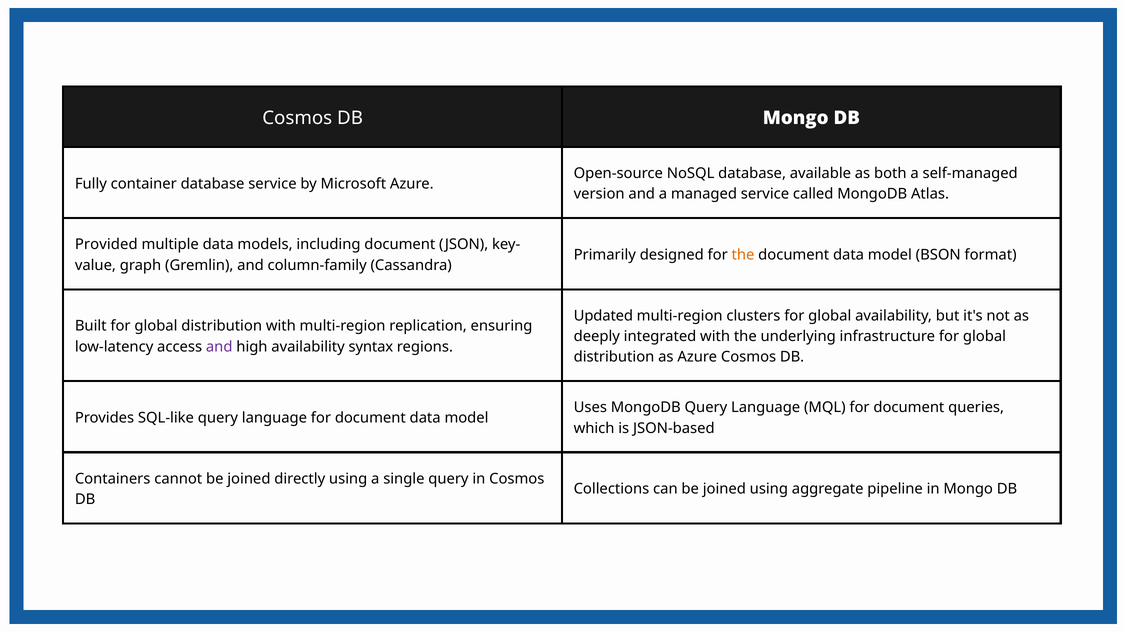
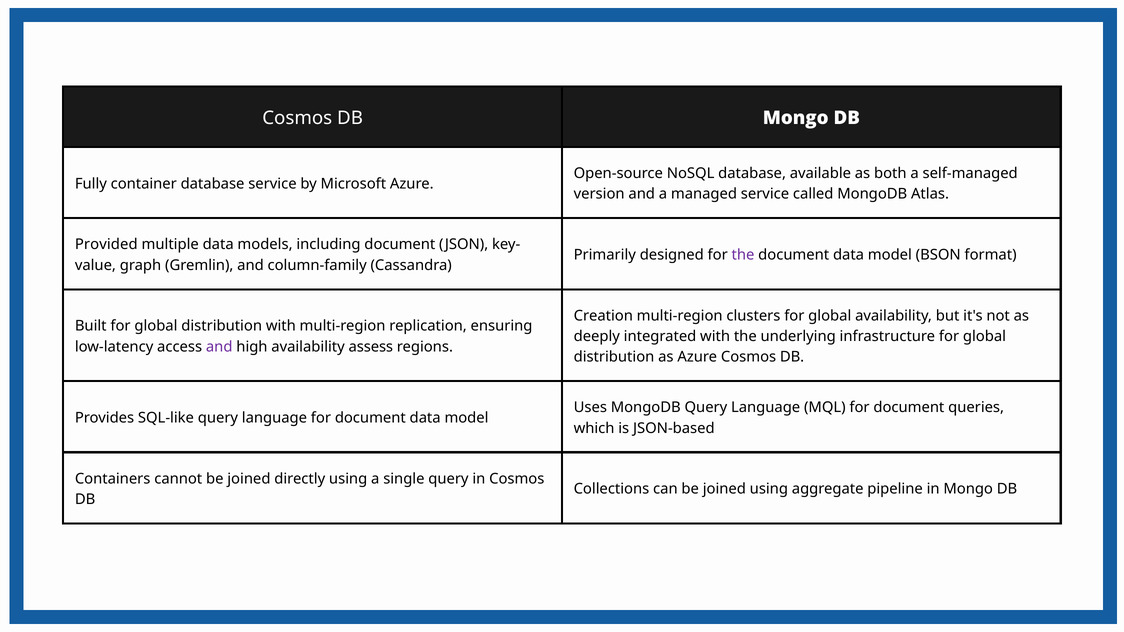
the colour: orange -> purple (743, 255)
Updated: Updated -> Creation (603, 316)
syntax: syntax -> assess (371, 347)
